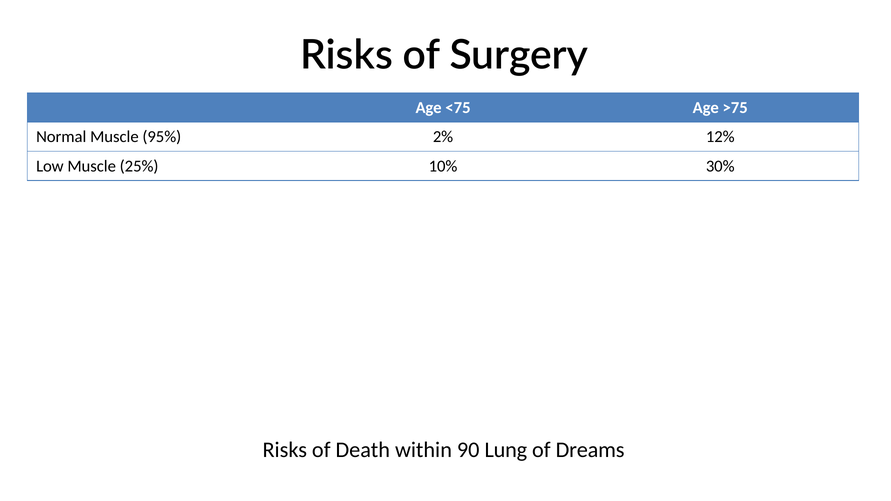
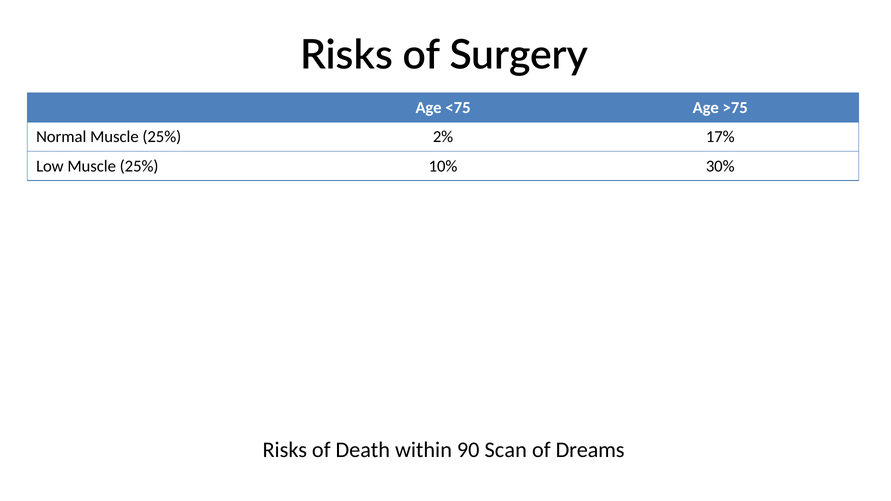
Normal Muscle 95%: 95% -> 25% (162, 137)
12%: 12% -> 17% (720, 137)
Lung: Lung -> Scan (506, 450)
